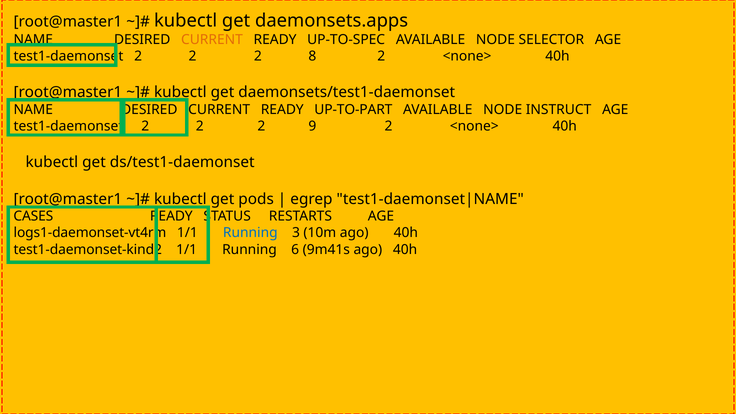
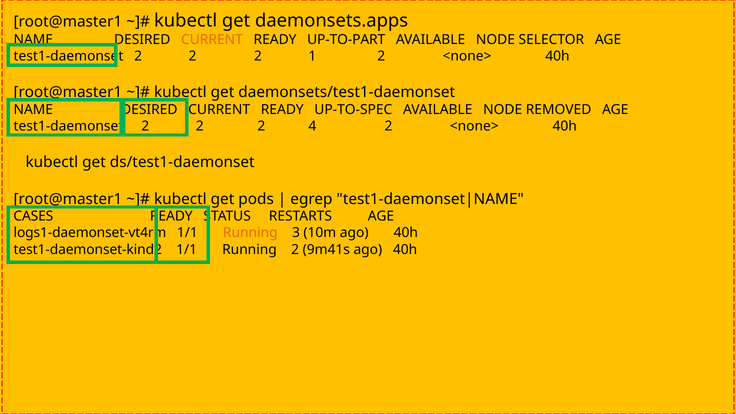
UP-TO-SPEC: UP-TO-SPEC -> UP-TO-PART (346, 40)
8: 8 -> 1 (312, 56)
UP-TO-PART: UP-TO-PART -> UP-TO-SPEC (353, 110)
INSTRUCT: INSTRUCT -> REMOVED (559, 110)
9: 9 -> 4 (312, 126)
Running colour: blue -> orange (250, 233)
Running 6: 6 -> 2 (295, 249)
